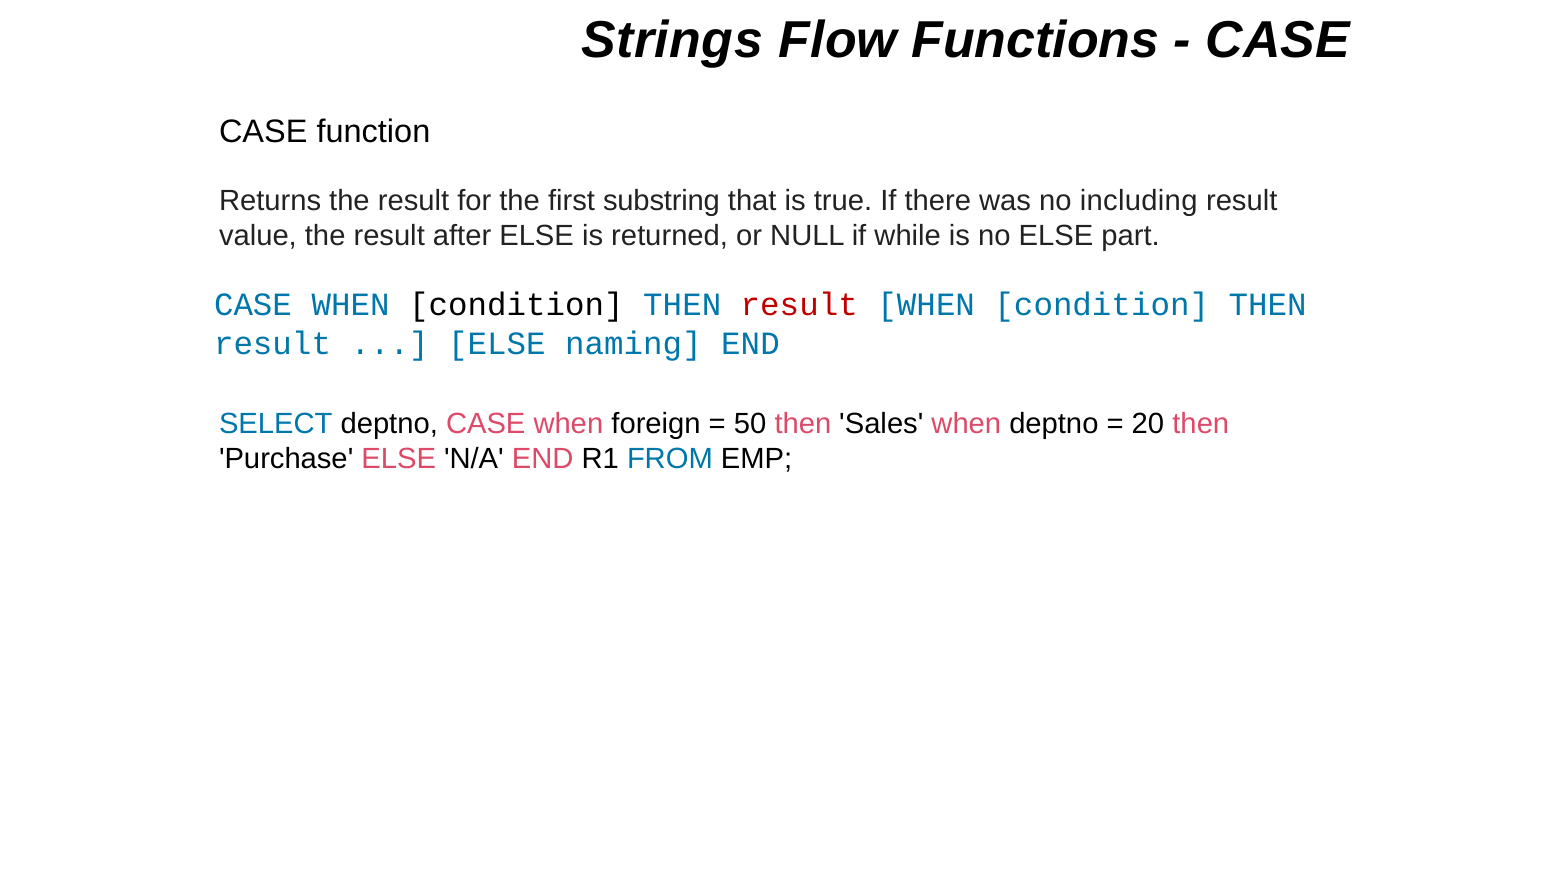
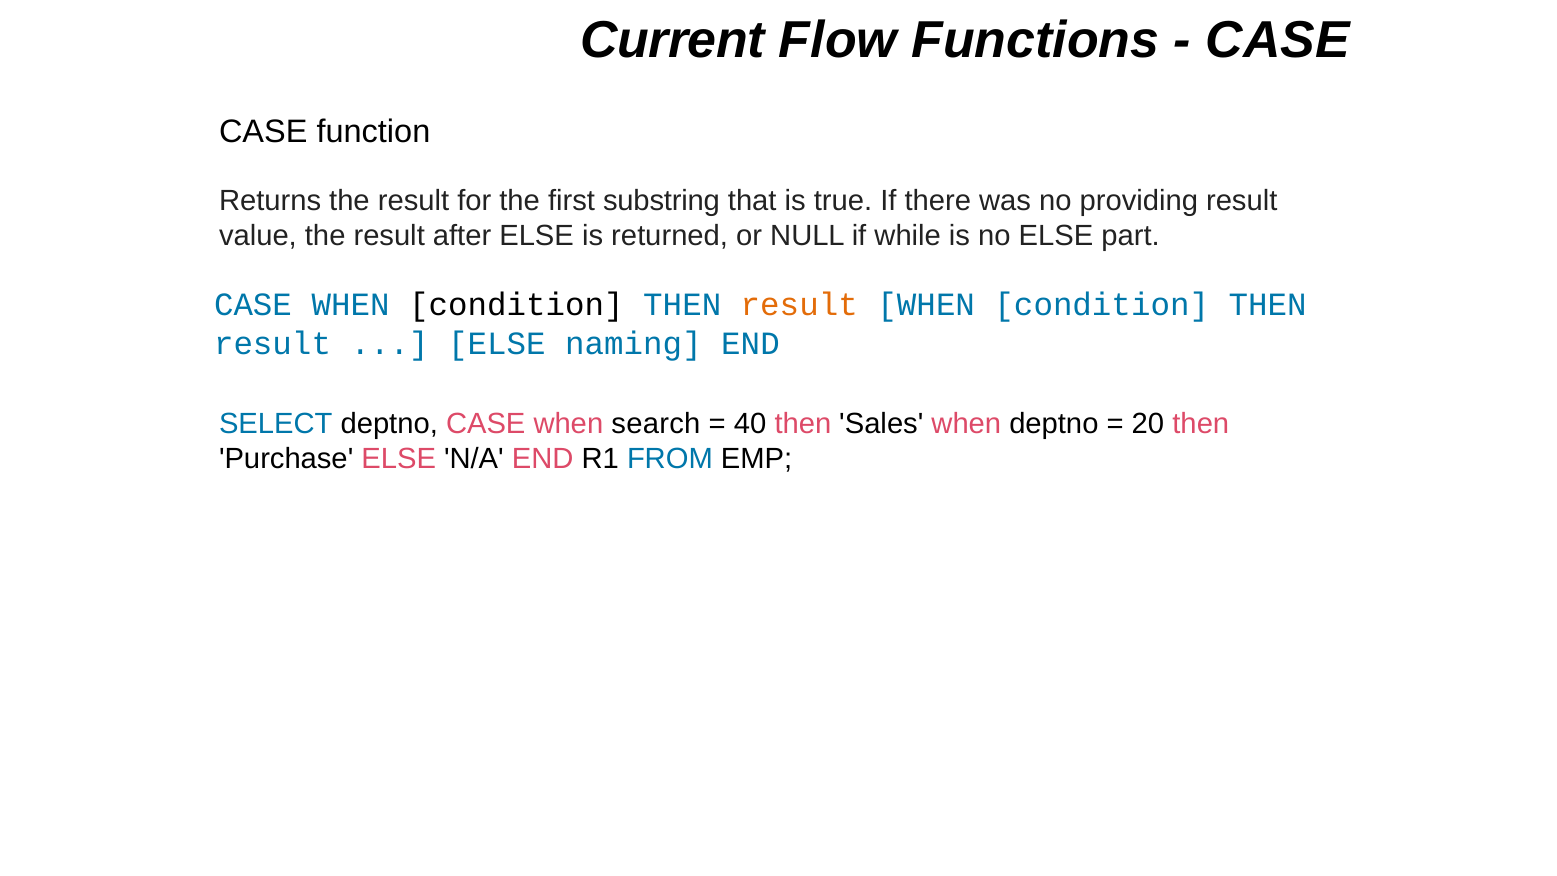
Strings: Strings -> Current (673, 41)
including: including -> providing (1139, 200)
result colour: red -> orange (799, 304)
foreign: foreign -> search (656, 424)
50: 50 -> 40 (750, 424)
